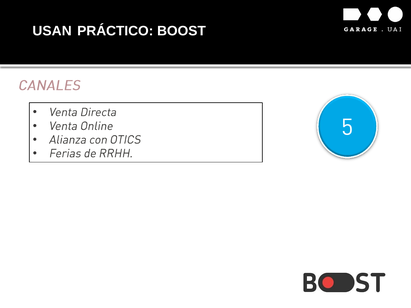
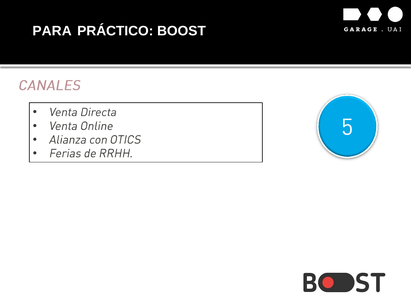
USAN: USAN -> PARA (52, 31)
